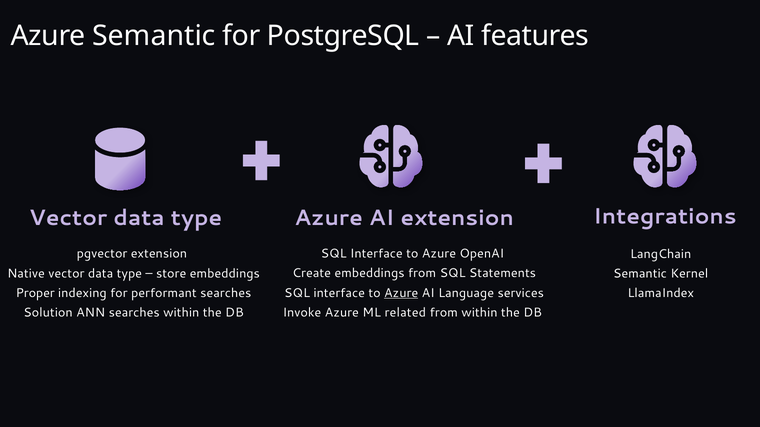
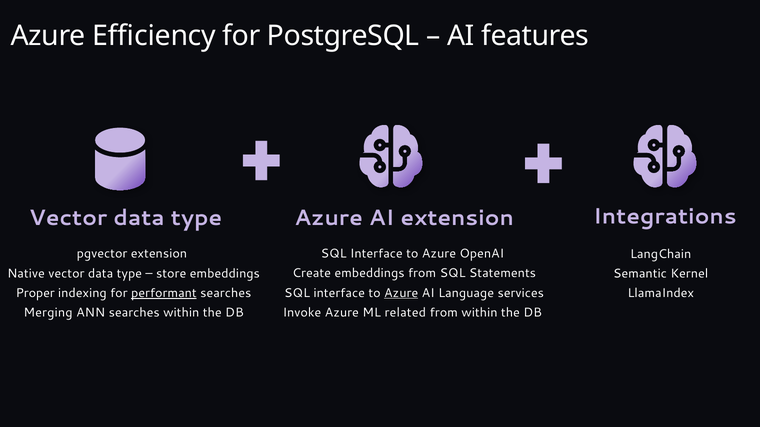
Azure Semantic: Semantic -> Efficiency (154, 36)
performant underline: none -> present (164, 293)
Solution: Solution -> Merging (48, 313)
